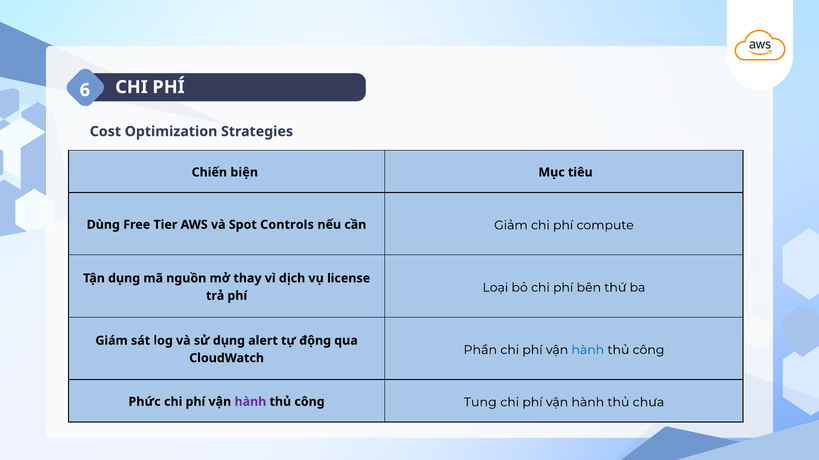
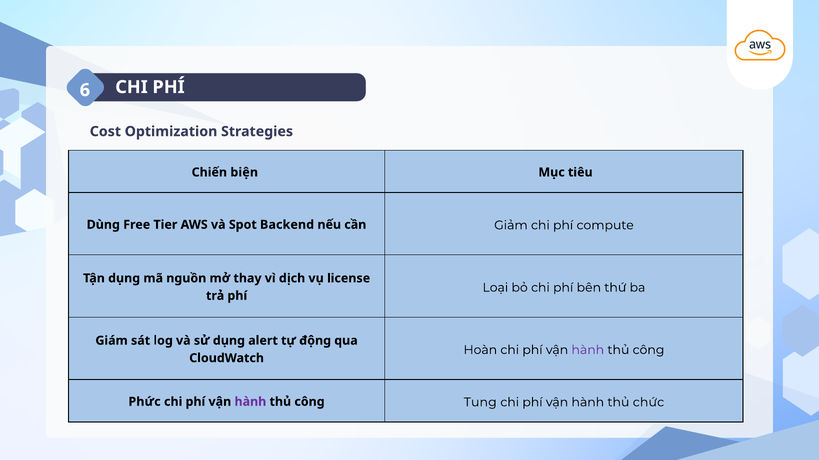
Controls: Controls -> Backend (287, 225)
Phần: Phần -> Hoàn (480, 350)
hành colour: blue -> purple (588, 350)
chưa: chưa -> chức (648, 403)
